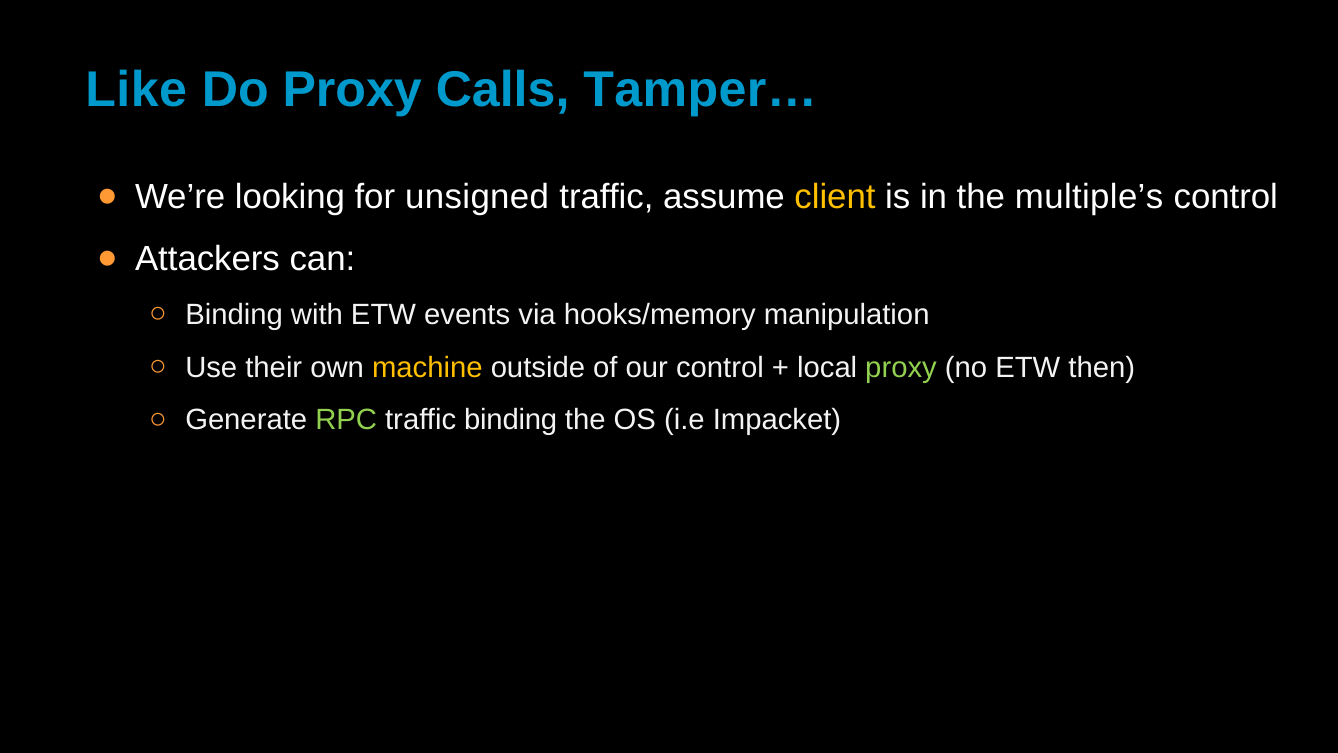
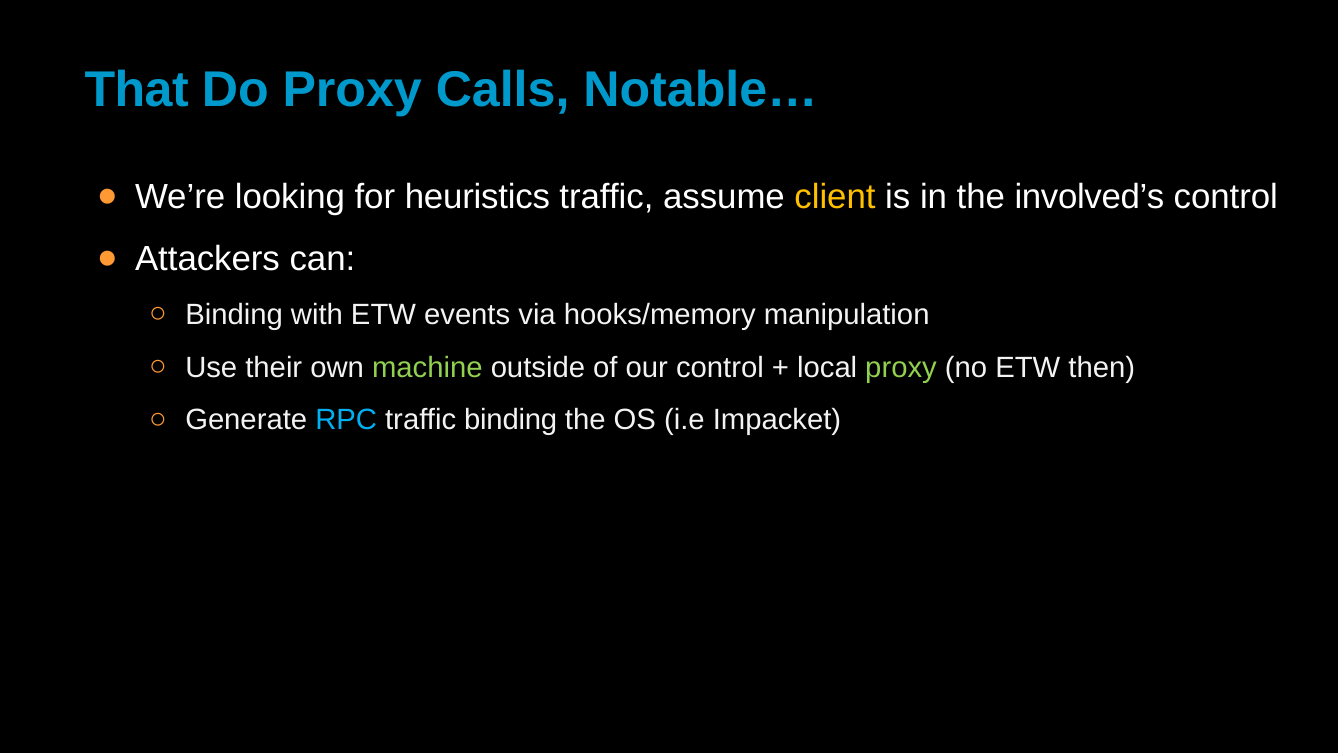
Like: Like -> That (137, 90)
Tamper…: Tamper… -> Notable… (700, 90)
unsigned: unsigned -> heuristics (477, 196)
multiple’s: multiple’s -> involved’s (1089, 196)
machine colour: yellow -> light green (427, 367)
RPC colour: light green -> light blue (346, 420)
